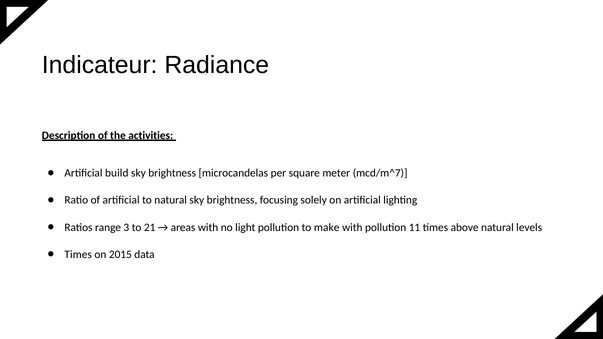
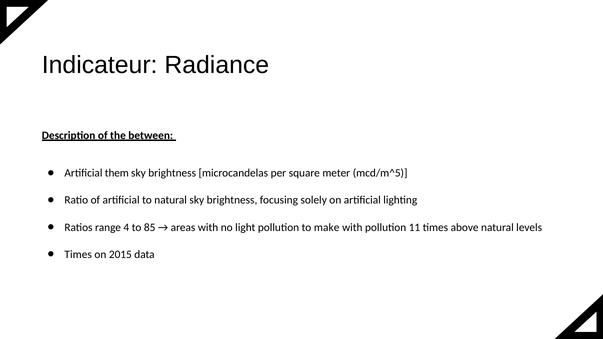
activities: activities -> between (151, 135)
build: build -> them (117, 173)
mcd/m^7: mcd/m^7 -> mcd/m^5 (380, 173)
3: 3 -> 4 (126, 227)
21: 21 -> 85 (150, 227)
